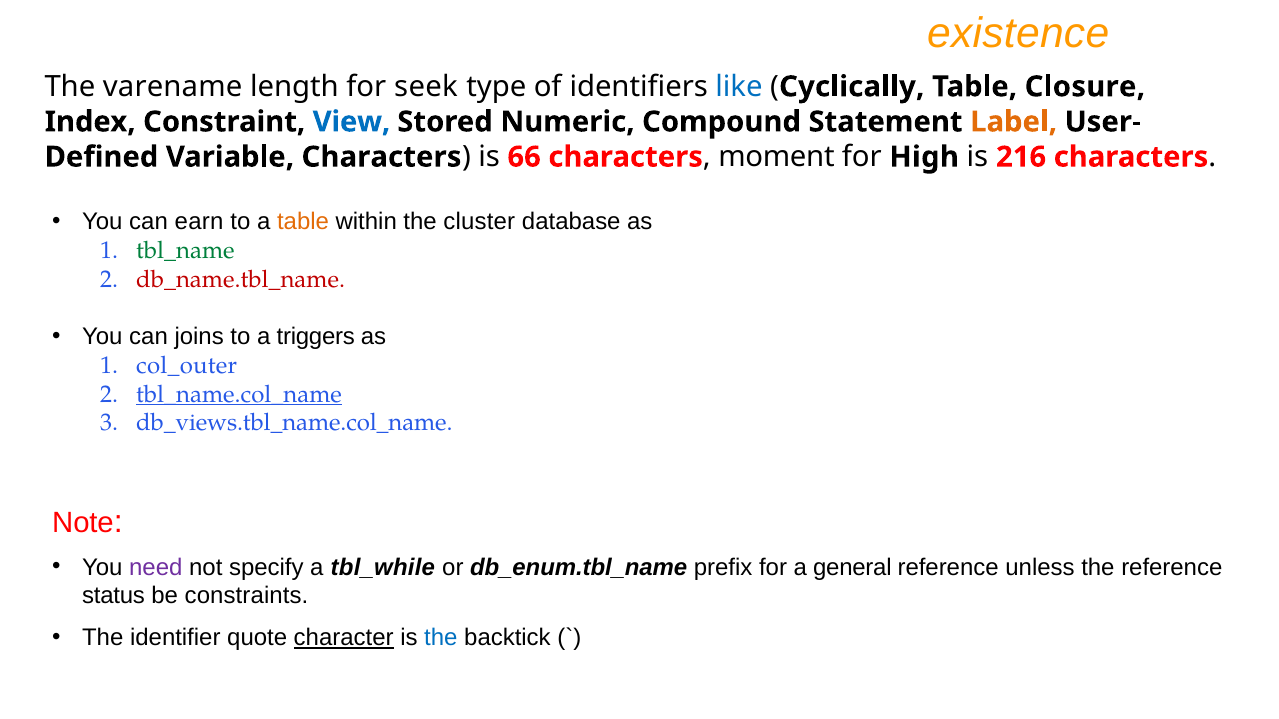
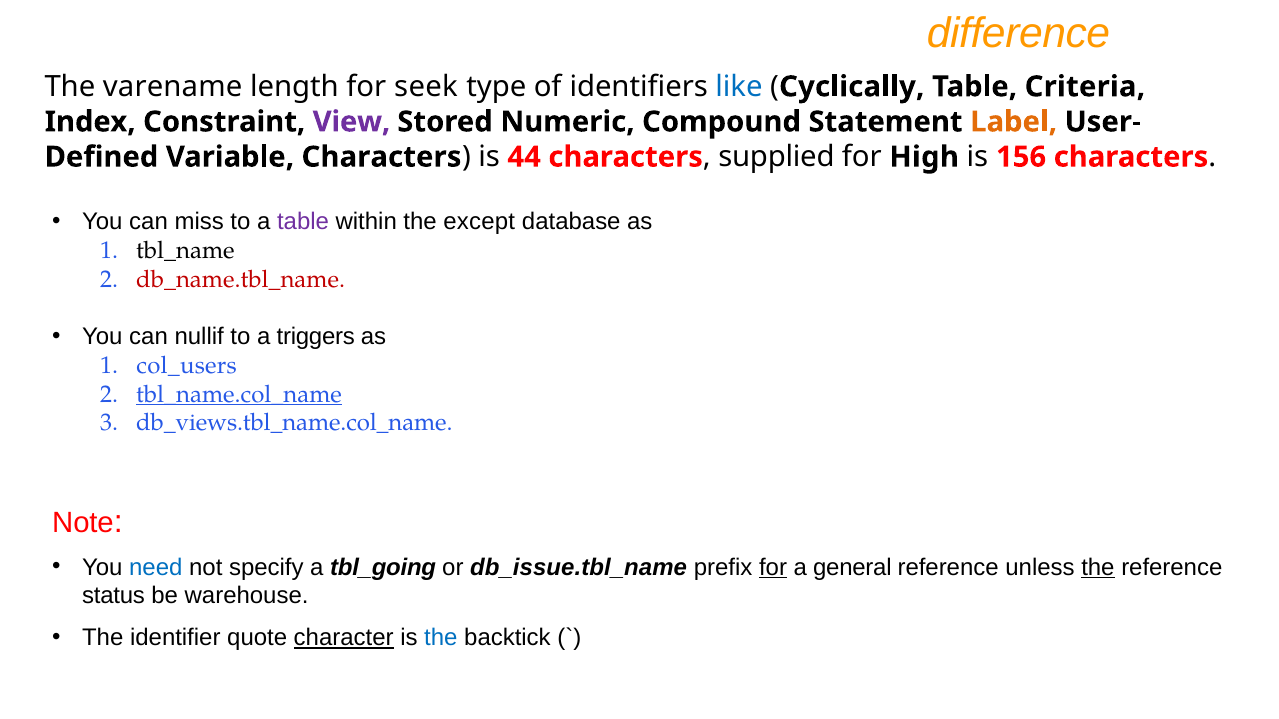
existence: existence -> difference (1019, 33)
Closure: Closure -> Criteria (1085, 87)
View colour: blue -> purple (351, 122)
66: 66 -> 44 (524, 157)
moment: moment -> supplied (776, 157)
216: 216 -> 156 (1021, 157)
earn: earn -> miss (199, 222)
table colour: orange -> purple (303, 222)
cluster: cluster -> except (479, 222)
tbl_name colour: green -> black (185, 251)
joins: joins -> nullif (199, 337)
col_outer: col_outer -> col_users (187, 366)
need colour: purple -> blue (156, 568)
tbl_while: tbl_while -> tbl_going (383, 568)
db_enum.tbl_name: db_enum.tbl_name -> db_issue.tbl_name (579, 568)
for underline: none -> present (773, 568)
the underline: none -> present (1098, 568)
constraints: constraints -> warehouse (247, 596)
